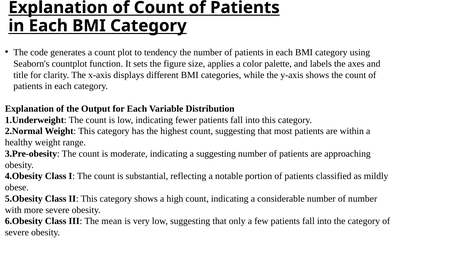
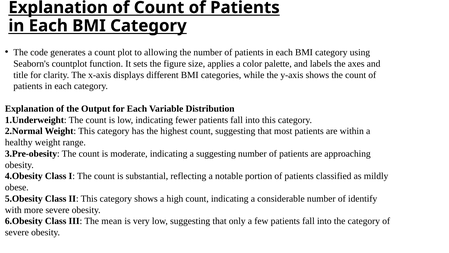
tendency: tendency -> allowing (161, 52)
of number: number -> identify (363, 198)
